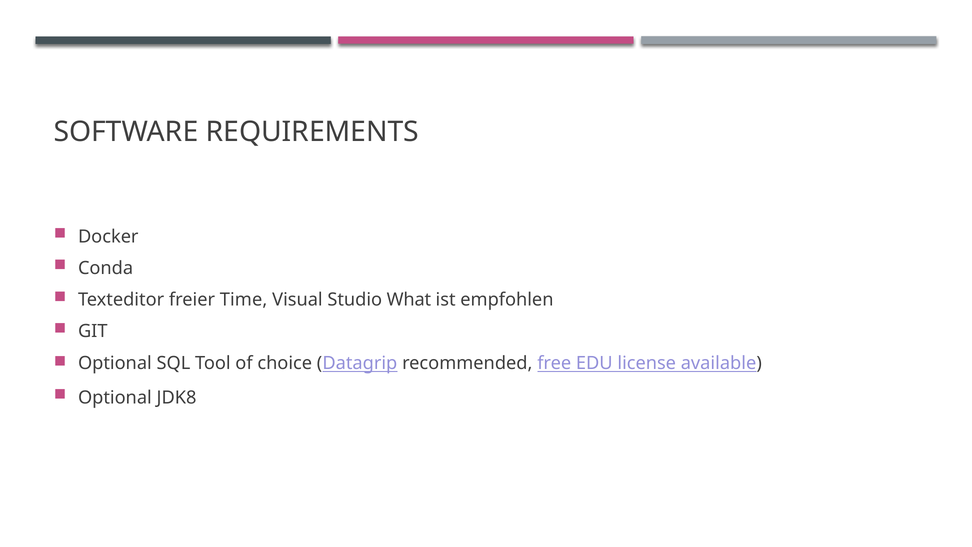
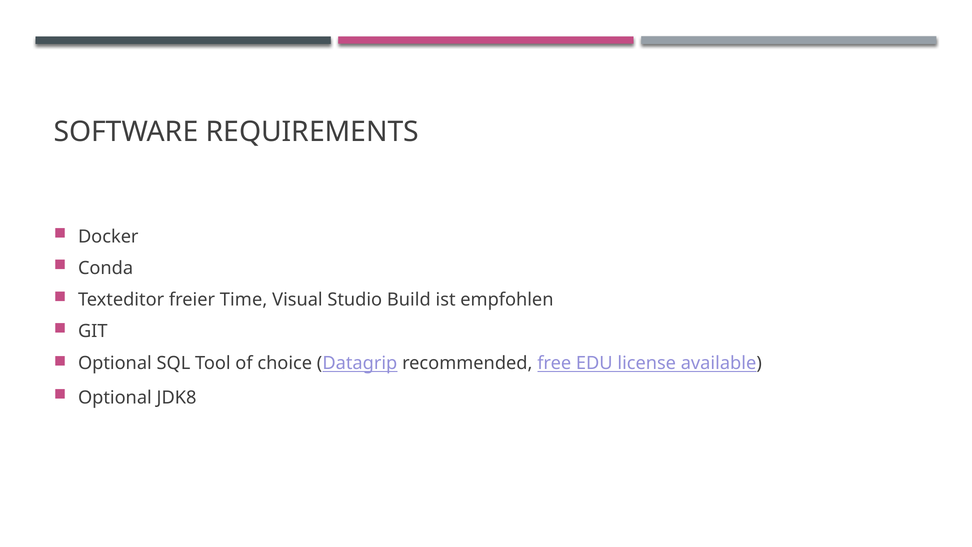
What: What -> Build (409, 300)
